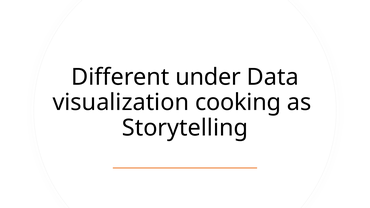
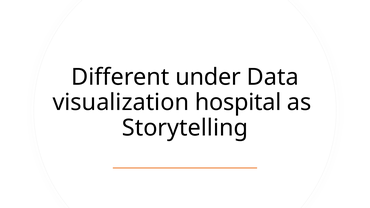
cooking: cooking -> hospital (238, 102)
